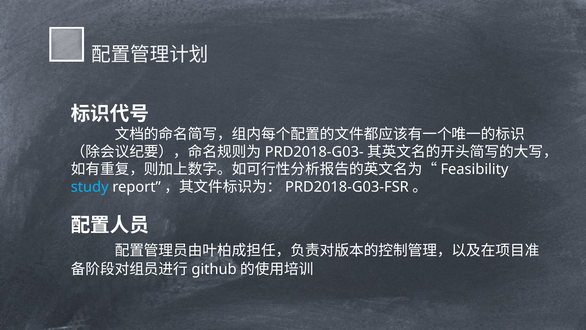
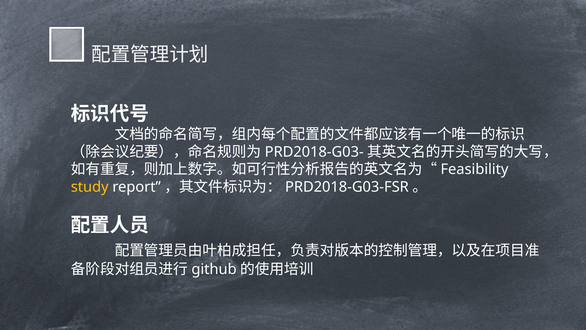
study colour: light blue -> yellow (90, 187)
